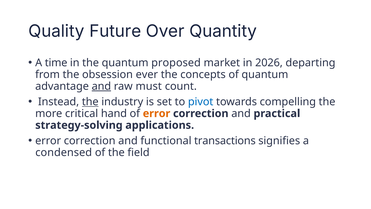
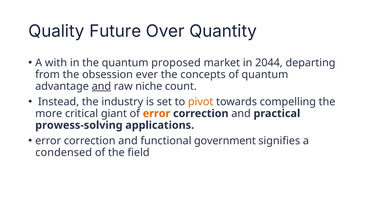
time: time -> with (56, 63)
2026: 2026 -> 2044 (269, 63)
must: must -> niche (149, 86)
the underline: present -> none (90, 102)
pivot colour: blue -> orange (201, 102)
hand: hand -> giant (114, 113)
strategy-solving: strategy-solving -> prowess-solving (79, 125)
transactions: transactions -> government (225, 141)
